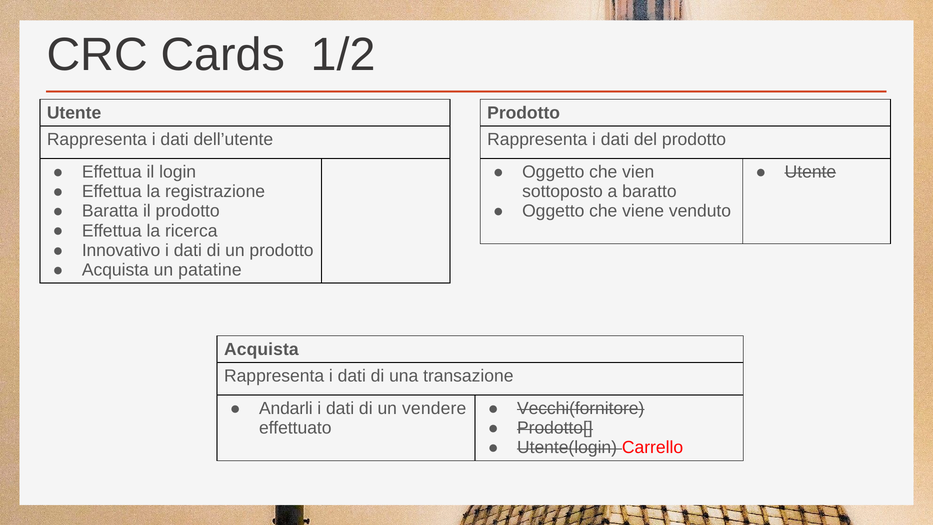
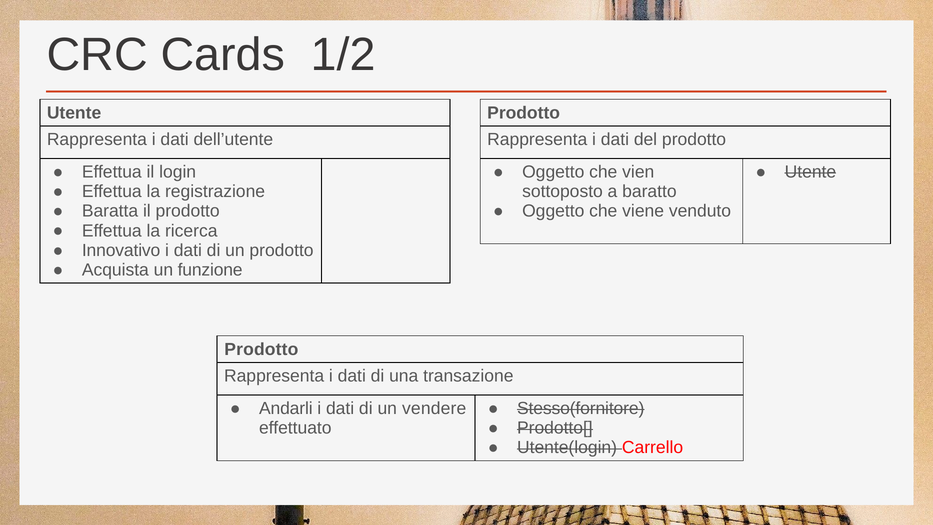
patatine: patatine -> funzione (210, 270)
Acquista: Acquista -> Prodotto (261, 349)
Vecchi(fornitore: Vecchi(fornitore -> Stesso(fornitore (581, 408)
